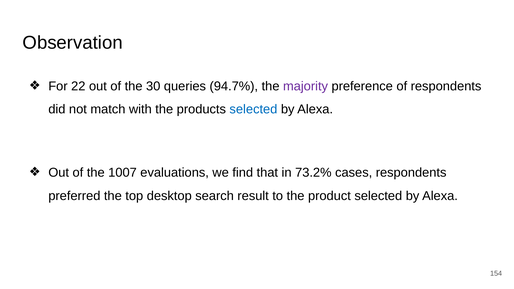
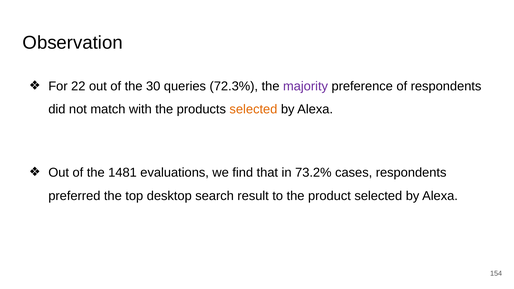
94.7%: 94.7% -> 72.3% (234, 86)
selected colour: blue -> orange (253, 109)
1007: 1007 -> 1481 (123, 173)
